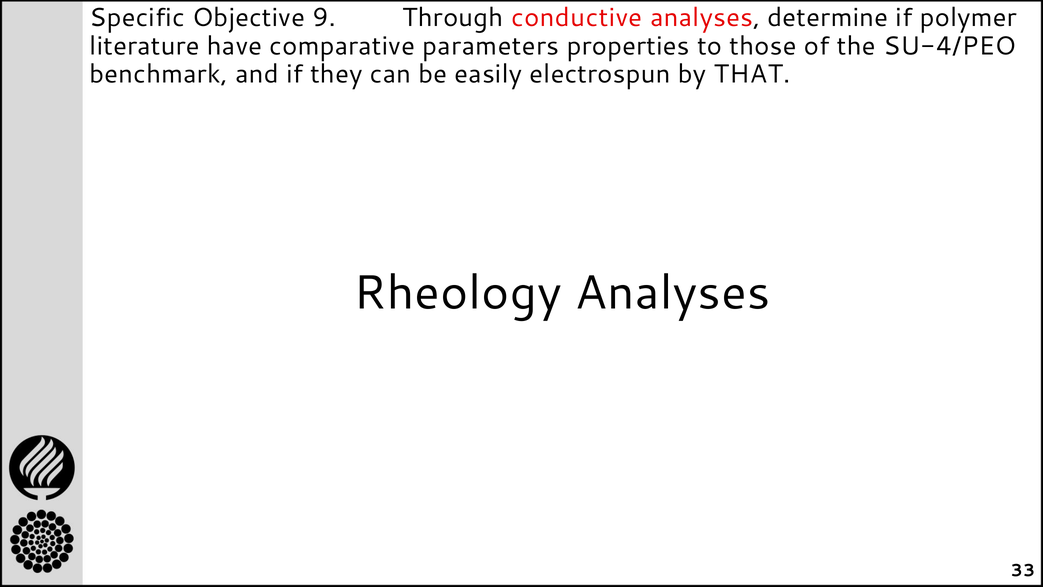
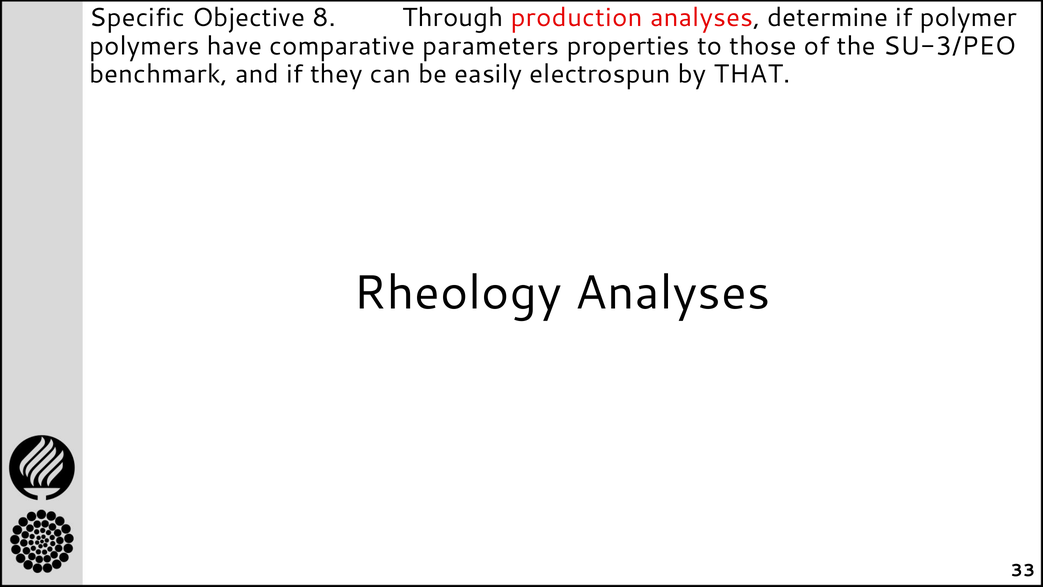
9: 9 -> 8 (324, 18)
conductive: conductive -> production (577, 18)
literature: literature -> polymers (145, 46)
SU-4/PEO: SU-4/PEO -> SU-3/PEO (950, 46)
